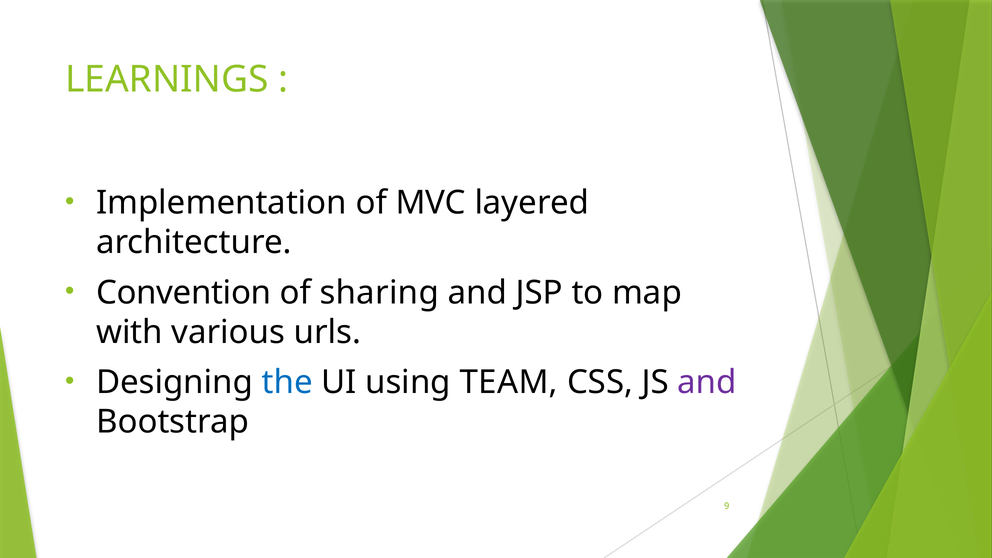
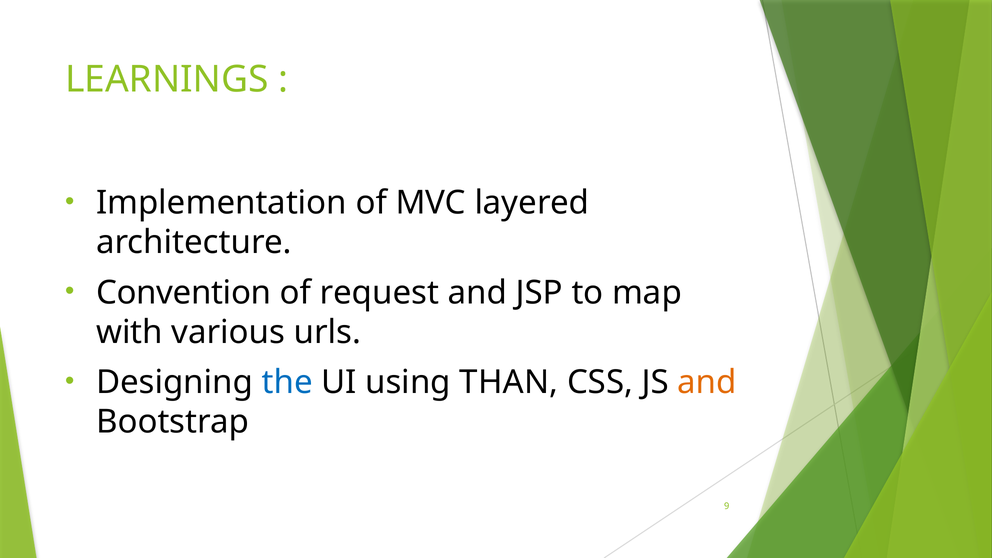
sharing: sharing -> request (379, 293)
TEAM: TEAM -> THAN (509, 382)
and colour: purple -> orange (707, 382)
